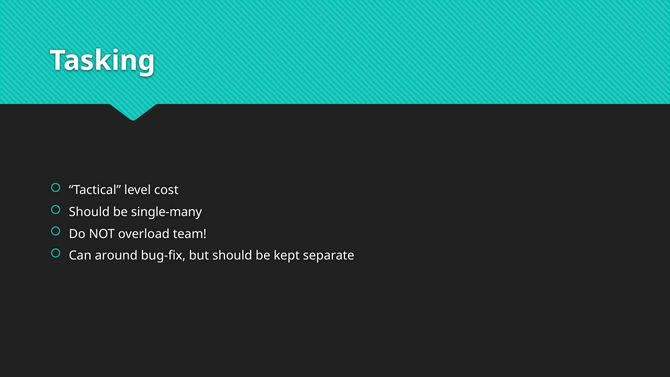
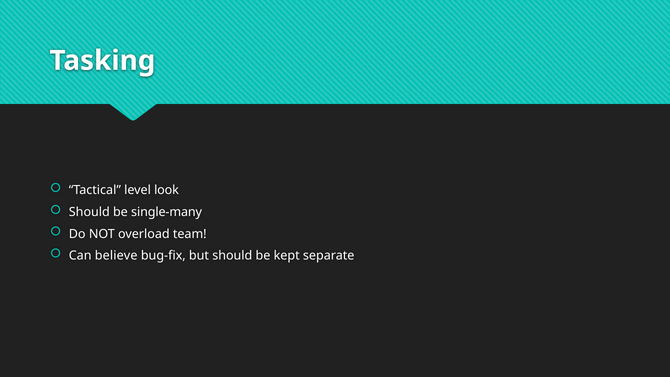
cost: cost -> look (167, 190)
around: around -> believe (116, 256)
